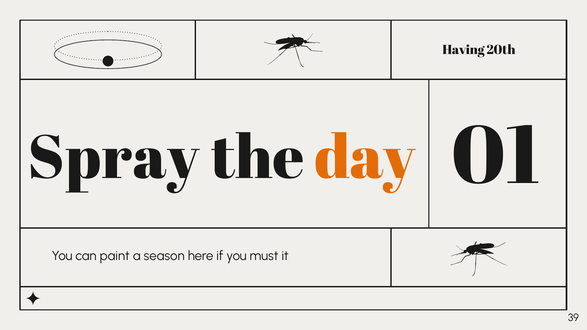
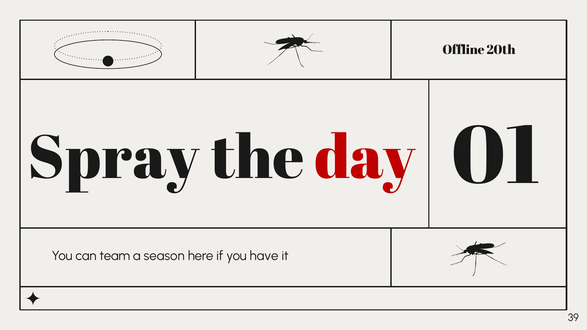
Having: Having -> Offline (463, 50)
day colour: orange -> red (365, 158)
paint: paint -> team (115, 256)
must: must -> have (264, 256)
